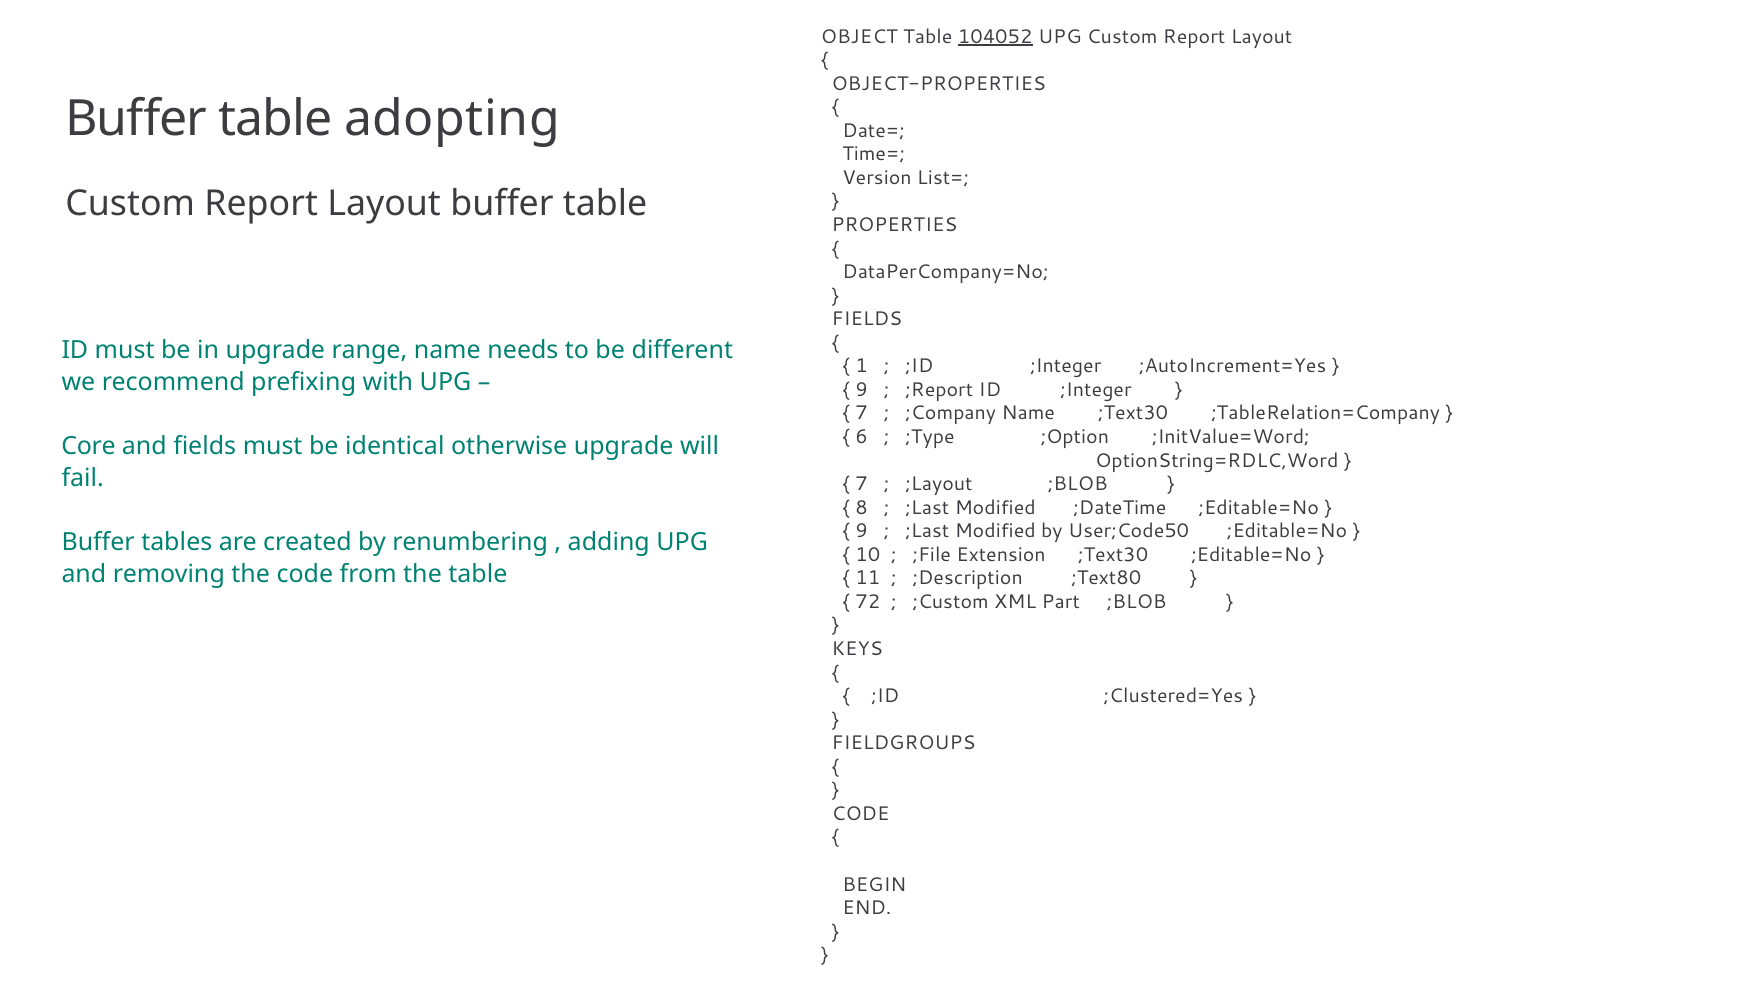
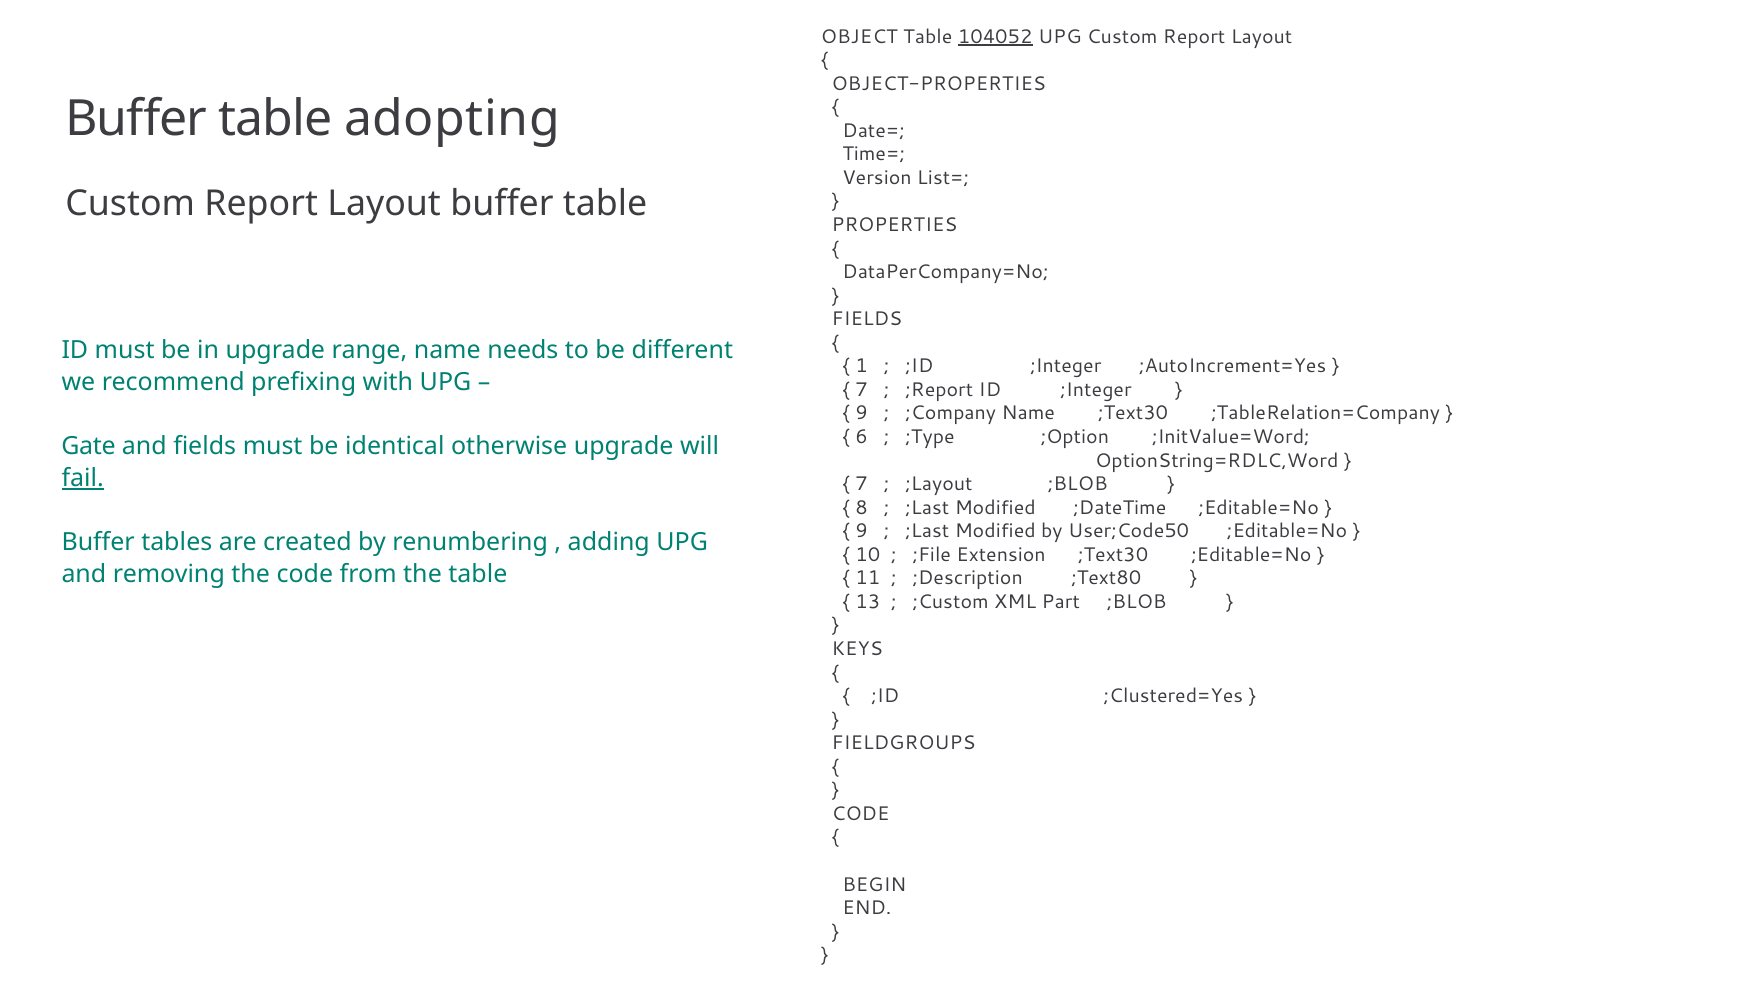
9: 9 -> 7 (862, 390)
7: 7 -> 9 (862, 414)
Core: Core -> Gate (89, 447)
fail underline: none -> present (83, 479)
72: 72 -> 13 (868, 602)
